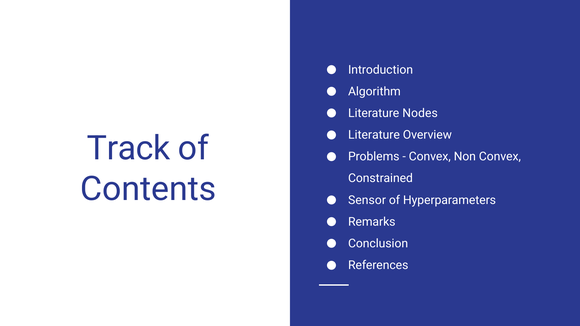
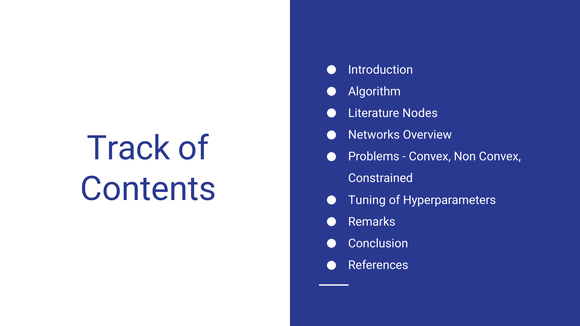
Literature: Literature -> Networks (374, 135)
Sensor: Sensor -> Tuning (367, 200)
